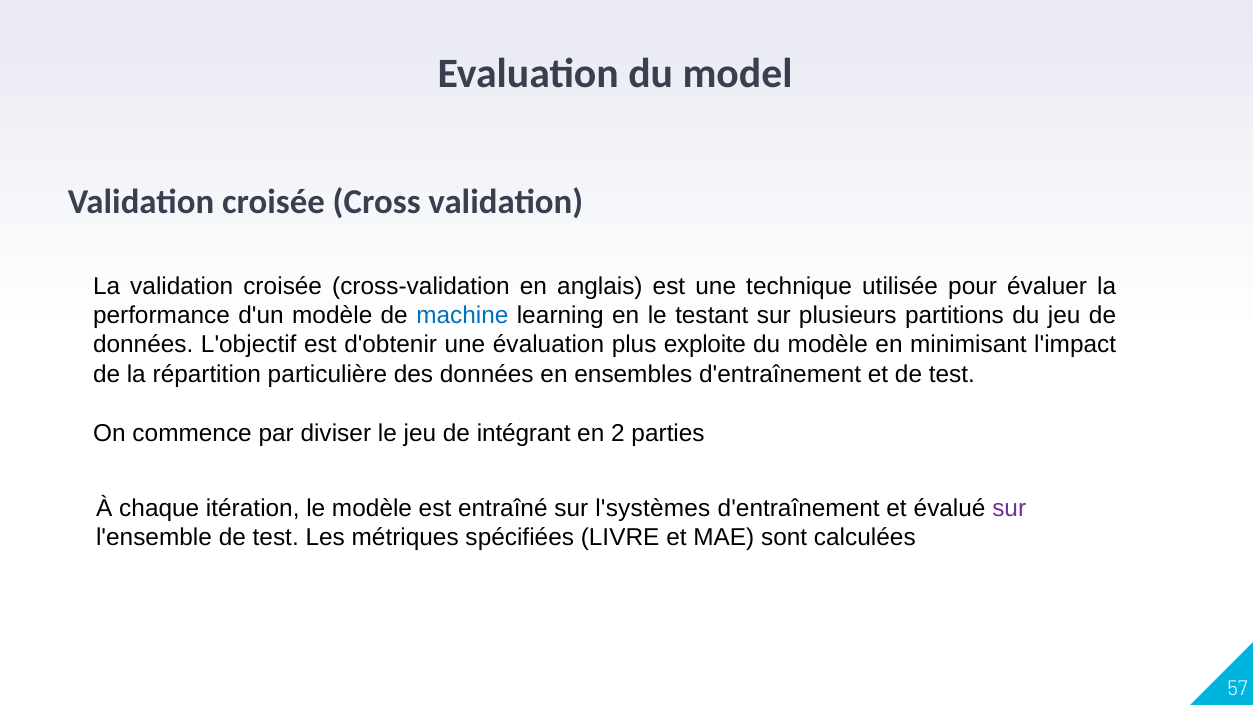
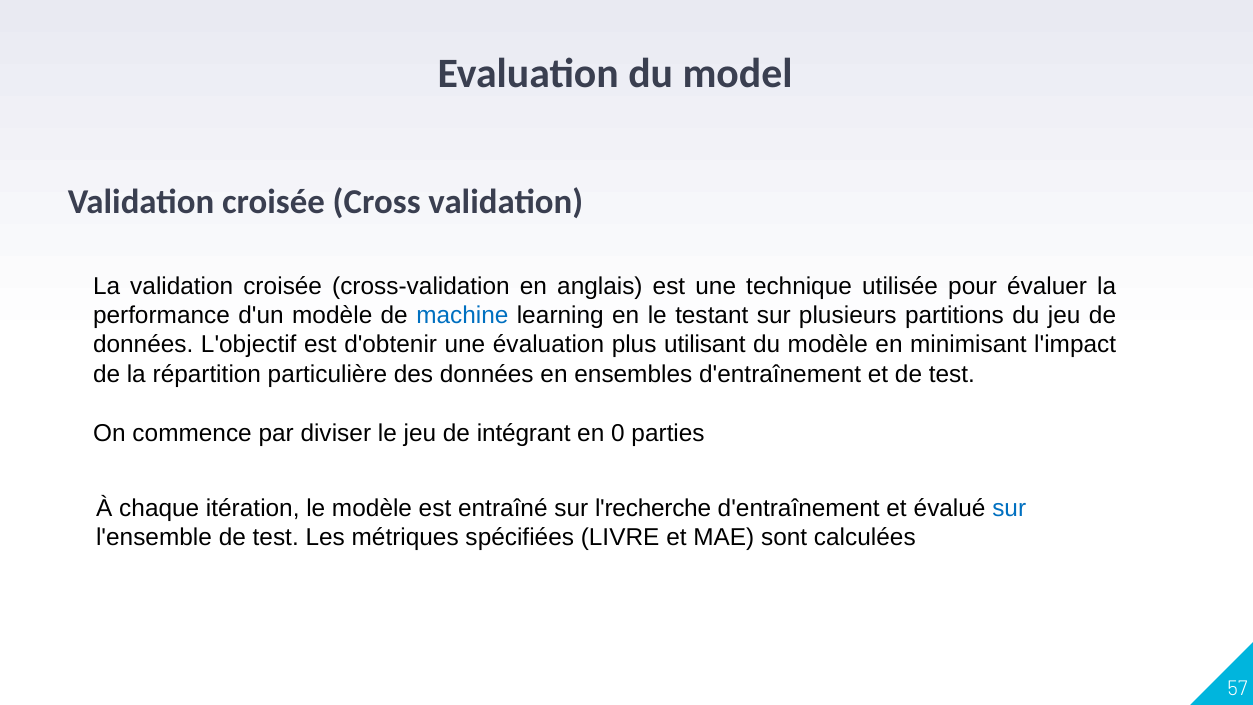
exploite: exploite -> utilisant (705, 345)
2: 2 -> 0 (618, 433)
l'systèmes: l'systèmes -> l'recherche (653, 508)
sur colour: purple -> blue (1009, 508)
